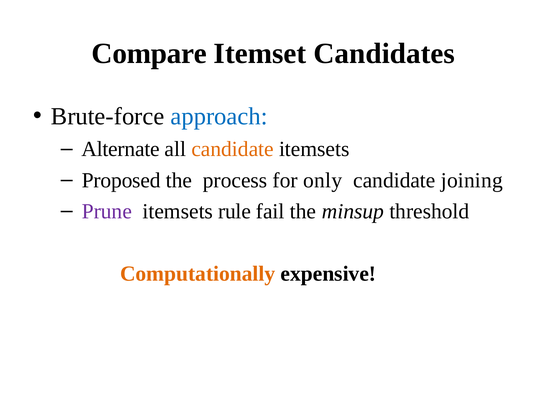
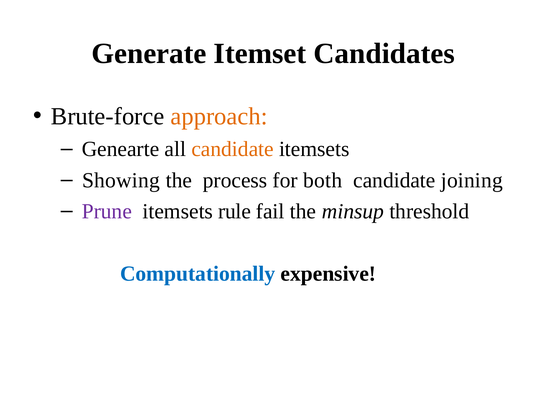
Compare: Compare -> Generate (149, 53)
approach colour: blue -> orange (219, 116)
Alternate: Alternate -> Genearte (120, 149)
Proposed: Proposed -> Showing (121, 180)
only: only -> both (323, 180)
Computationally colour: orange -> blue (198, 273)
